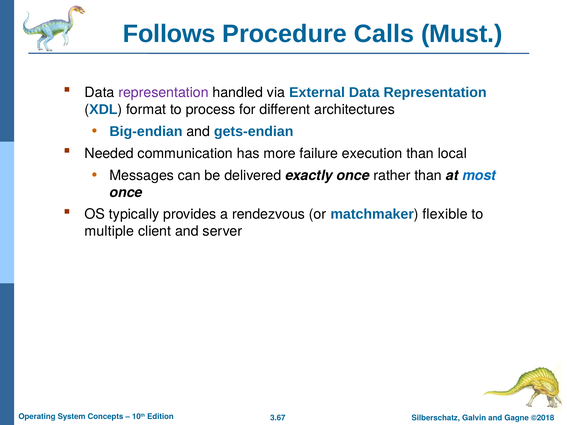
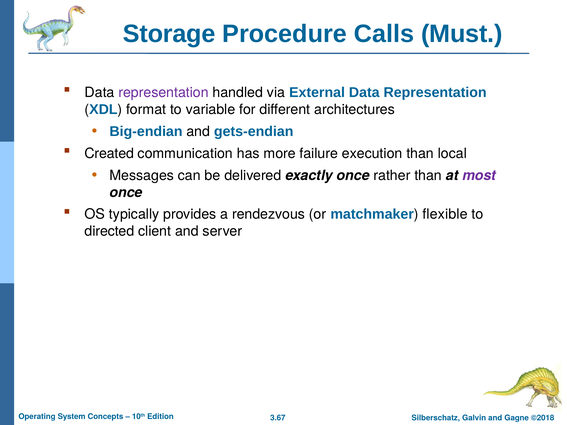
Follows: Follows -> Storage (169, 34)
process: process -> variable (211, 110)
Needed: Needed -> Created (109, 153)
most colour: blue -> purple (479, 175)
multiple: multiple -> directed (109, 231)
